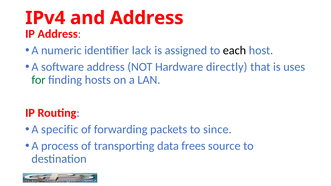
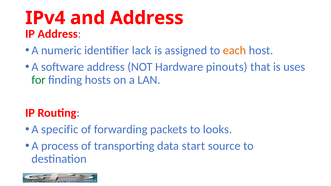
each colour: black -> orange (234, 50)
directly: directly -> pinouts (227, 67)
since: since -> looks (217, 129)
frees: frees -> start (193, 146)
